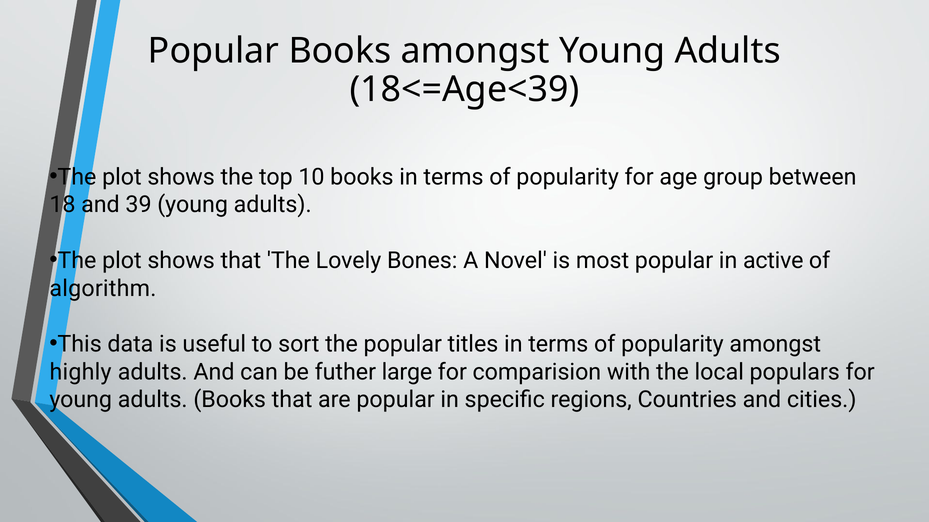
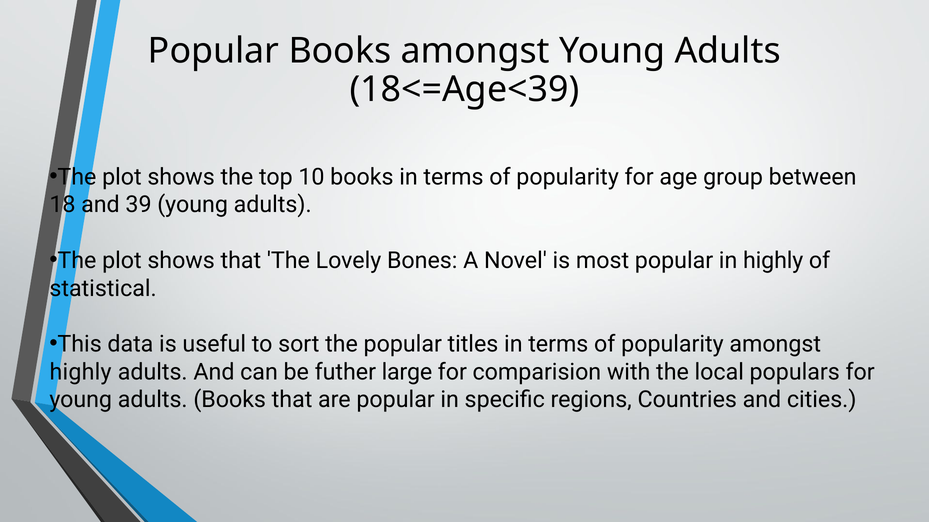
in active: active -> highly (773, 261)
algorithm: algorithm -> statistical (103, 289)
